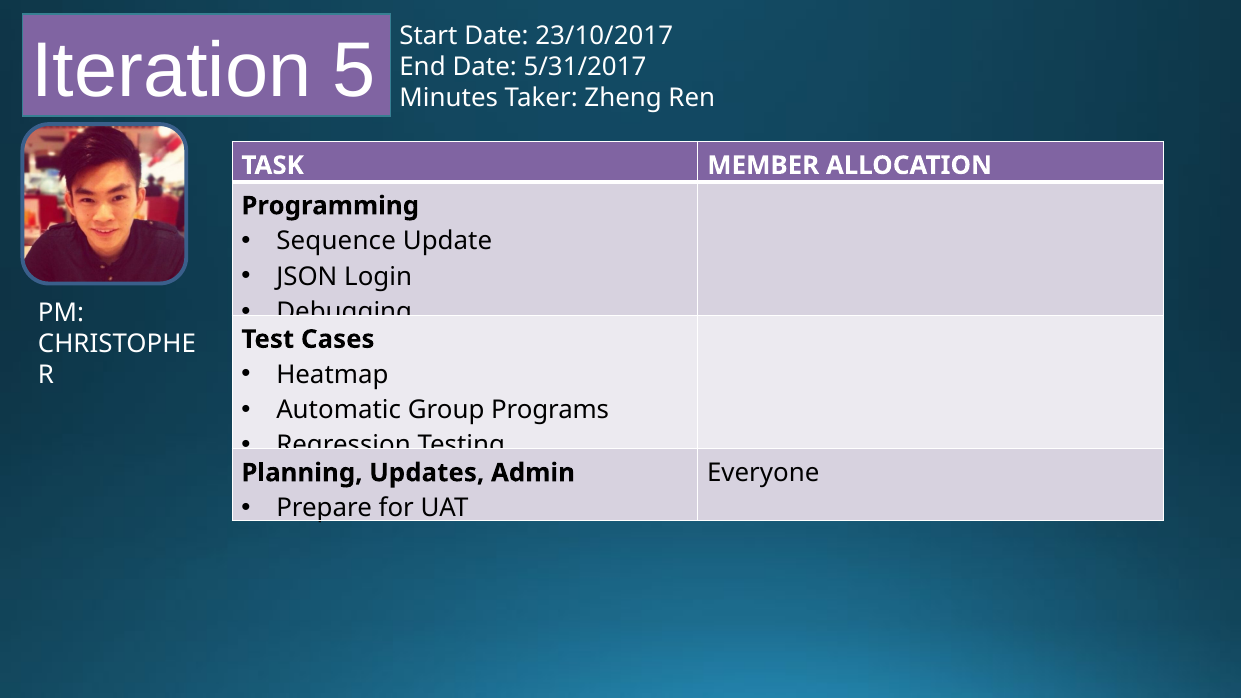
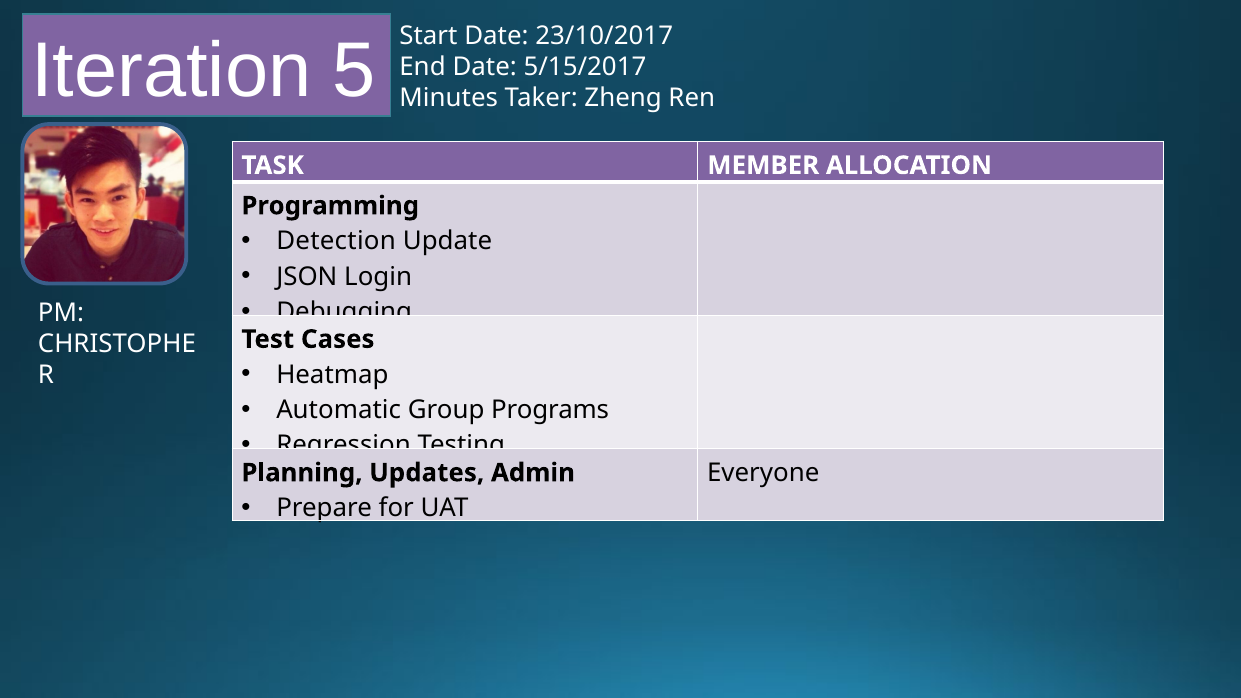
5/31/2017: 5/31/2017 -> 5/15/2017 (585, 67)
Sequence: Sequence -> Detection (336, 241)
